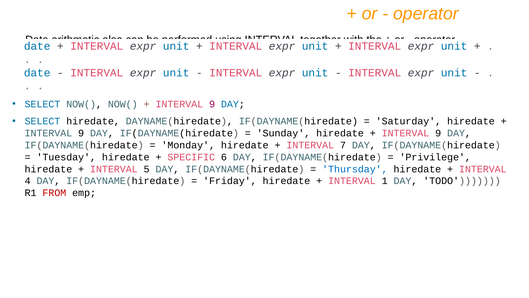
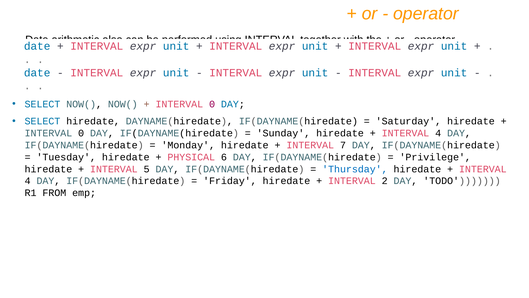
9: 9 -> 0 (212, 104)
9: 9 -> 0 (81, 133)
9: 9 -> 4 (438, 133)
SPECIFIC: SPECIFIC -> PHYSICAL (191, 157)
1: 1 -> 2 (385, 181)
FROM colour: red -> black (54, 193)
